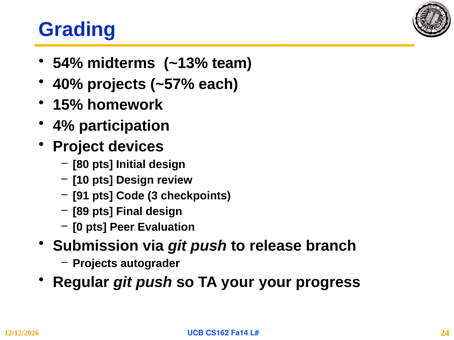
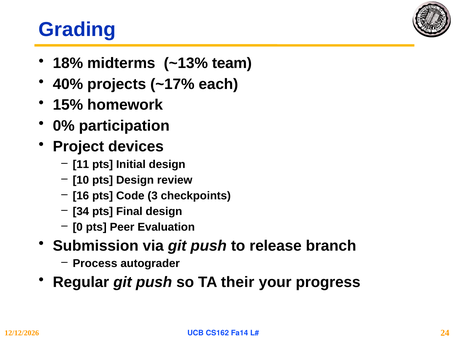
54%: 54% -> 18% (68, 63)
~57%: ~57% -> ~17% (172, 84)
4%: 4% -> 0% (64, 126)
80: 80 -> 11 (81, 165)
91: 91 -> 16 (81, 196)
89: 89 -> 34 (81, 212)
Projects: Projects -> Process (95, 264)
TA your: your -> their (238, 283)
